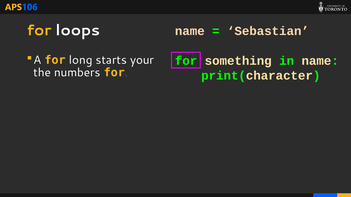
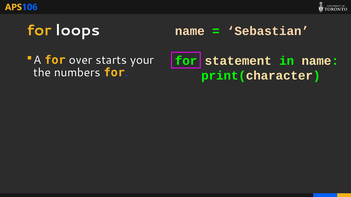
long: long -> over (81, 60)
something: something -> statement (238, 61)
